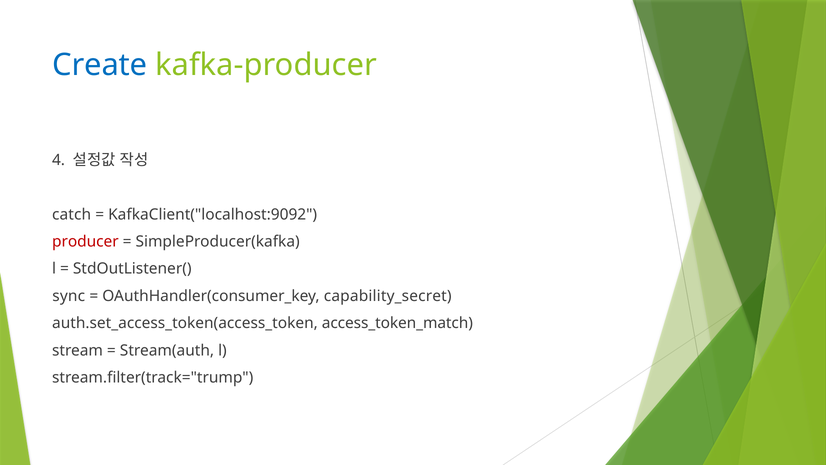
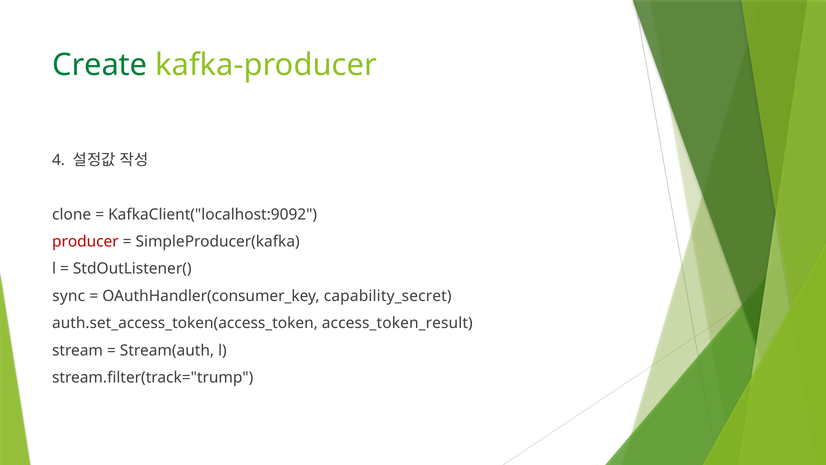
Create colour: blue -> green (100, 65)
catch: catch -> clone (72, 214)
access_token_match: access_token_match -> access_token_result (397, 323)
